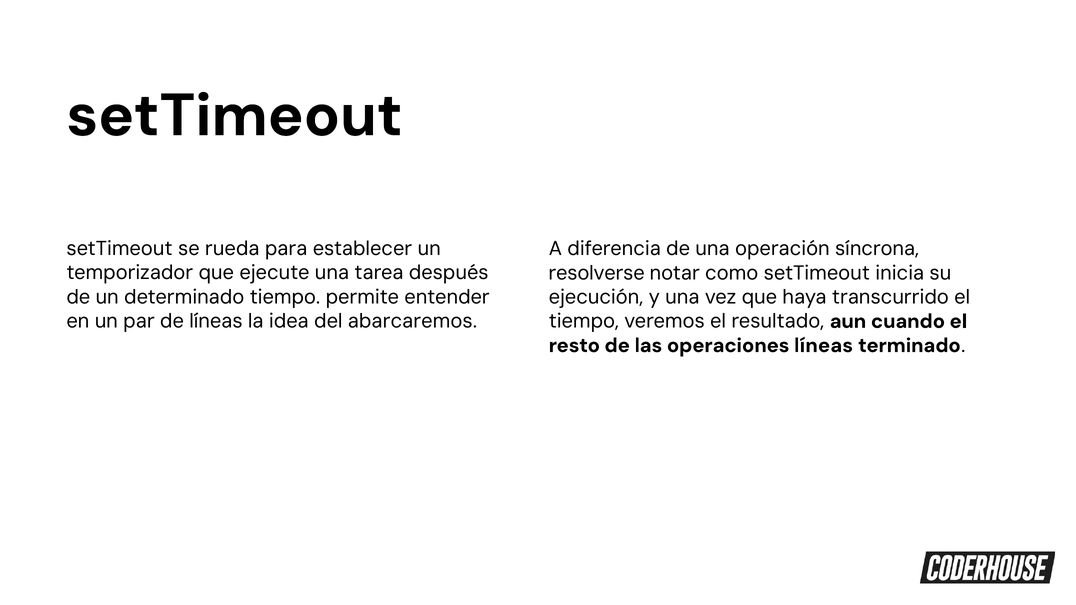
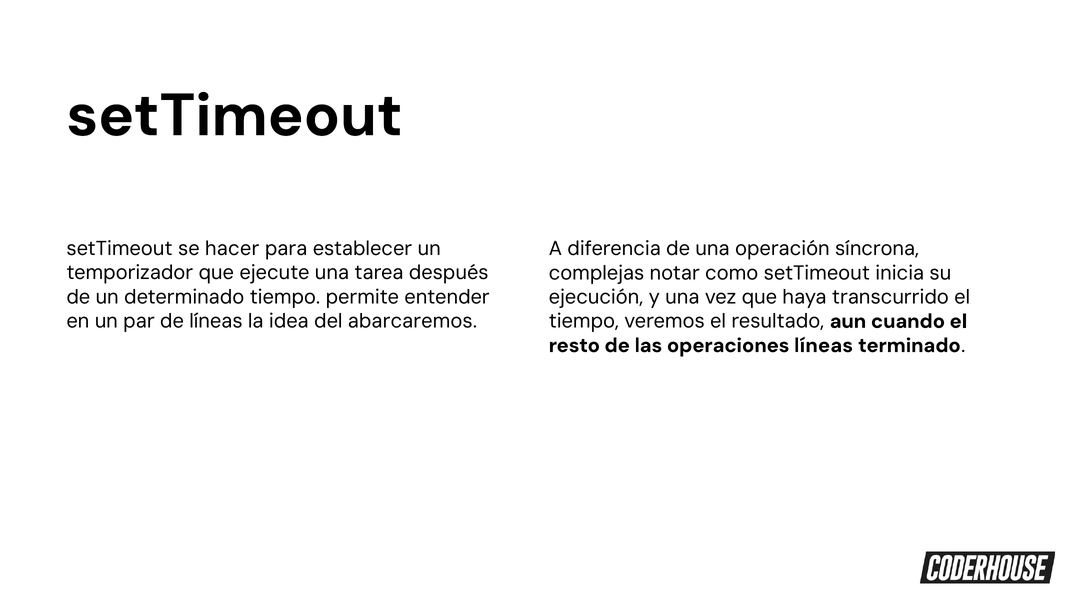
rueda: rueda -> hacer (232, 249)
resolverse: resolverse -> complejas (597, 273)
